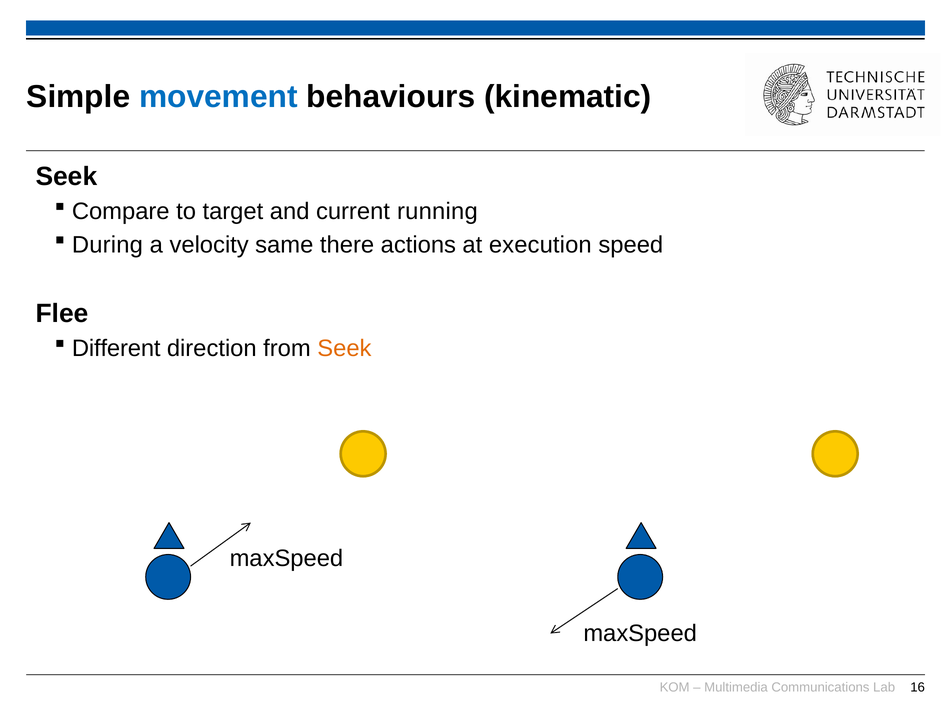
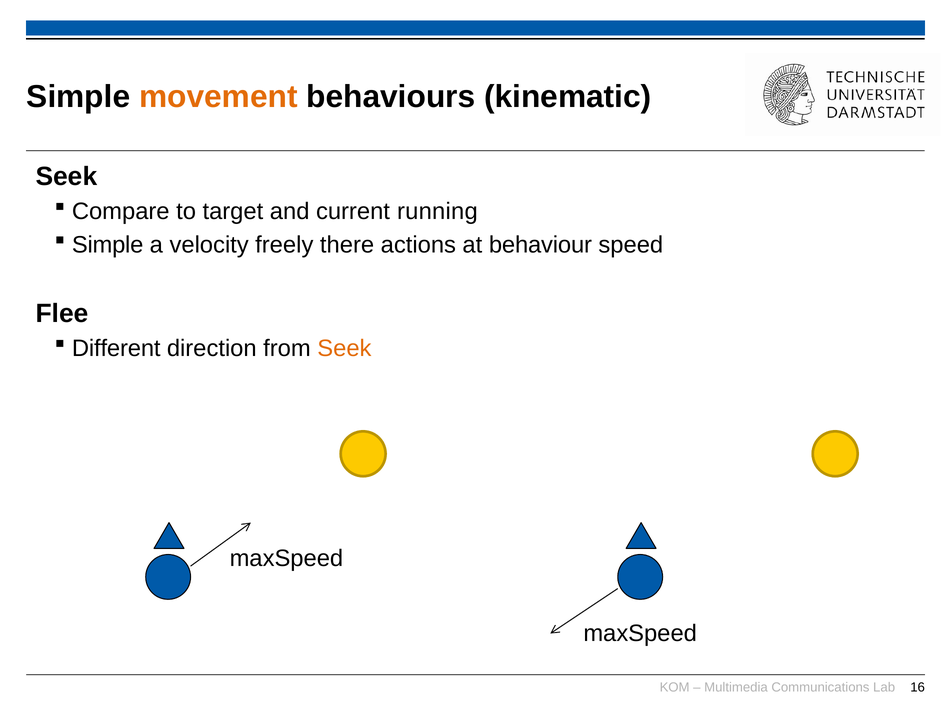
movement colour: blue -> orange (218, 97)
During: During -> Simple (108, 245)
same: same -> freely (284, 245)
execution: execution -> behaviour (540, 245)
